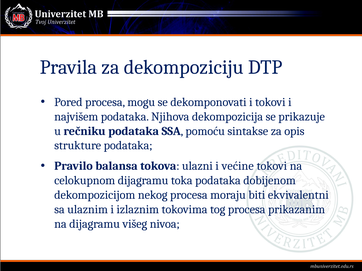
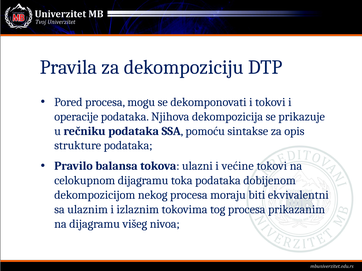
najvišem: najvišem -> operacije (76, 117)
